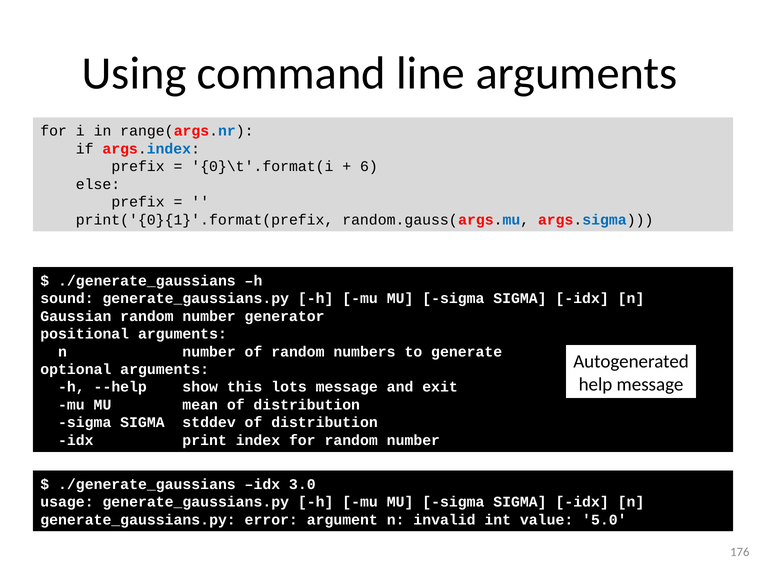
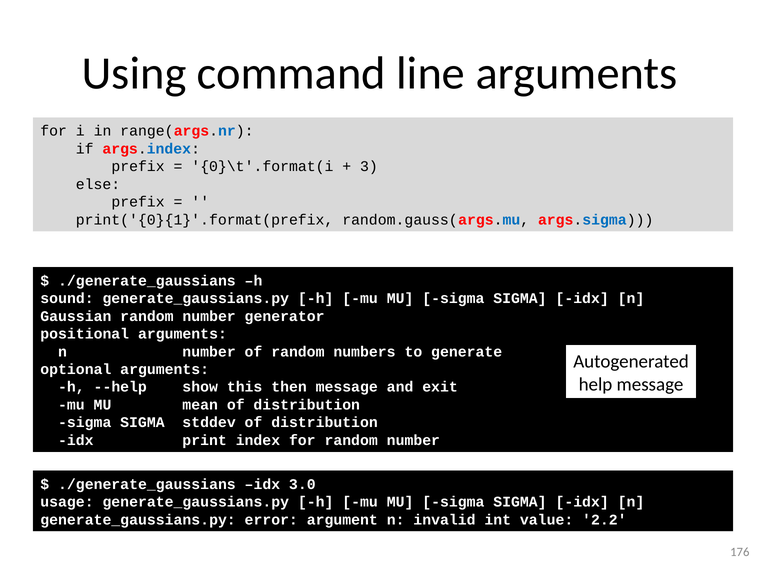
6: 6 -> 3 (369, 167)
lots: lots -> then (289, 387)
5.0: 5.0 -> 2.2 (604, 520)
